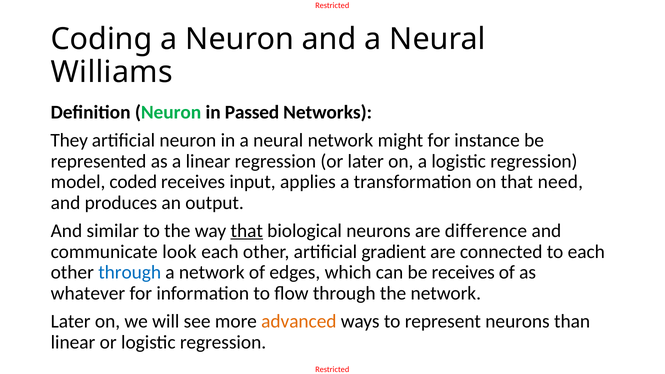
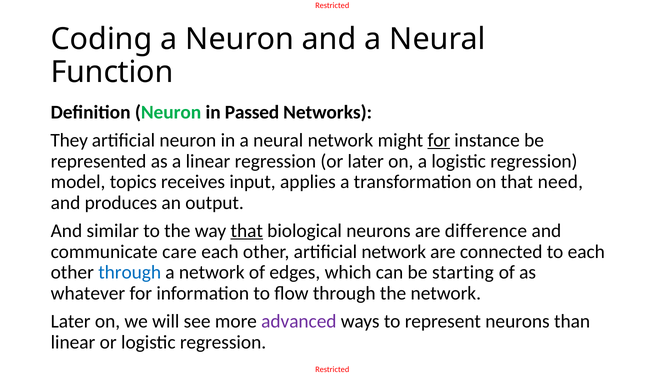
Williams: Williams -> Function (112, 72)
for underline: none -> present (439, 140)
coded: coded -> topics (133, 182)
look: look -> care (179, 252)
artificial gradient: gradient -> network (394, 252)
be receives: receives -> starting (463, 273)
advanced colour: orange -> purple (299, 321)
